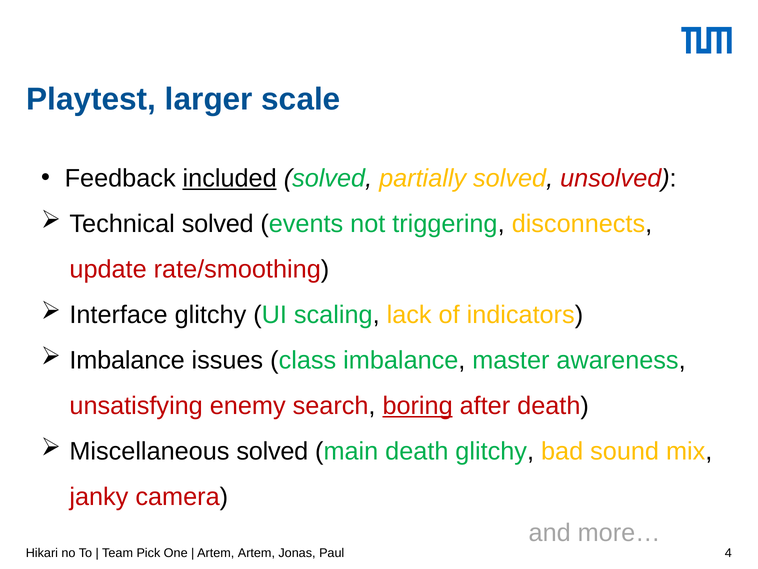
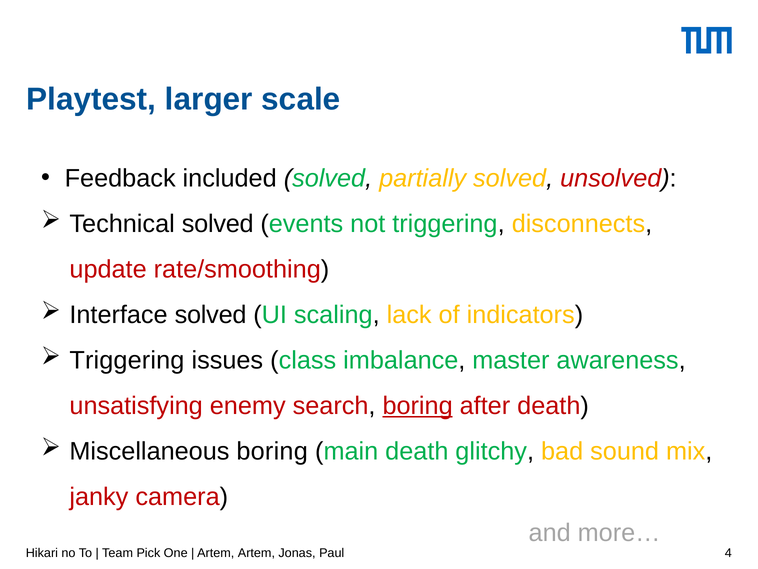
included underline: present -> none (230, 178)
Interface glitchy: glitchy -> solved (211, 315)
Imbalance: Imbalance -> Triggering (127, 360)
Miscellaneous solved: solved -> boring (272, 451)
